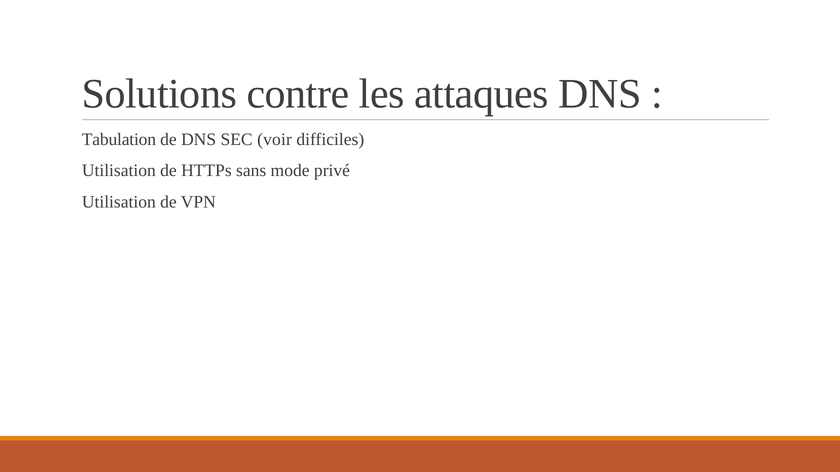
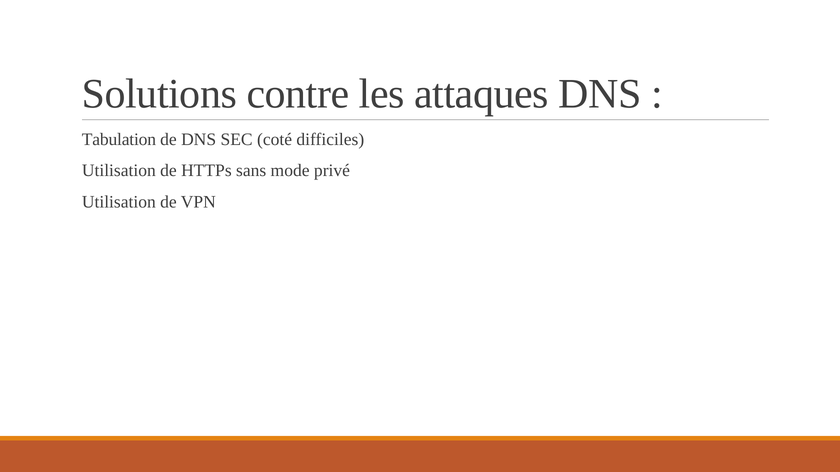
voir: voir -> coté (275, 140)
